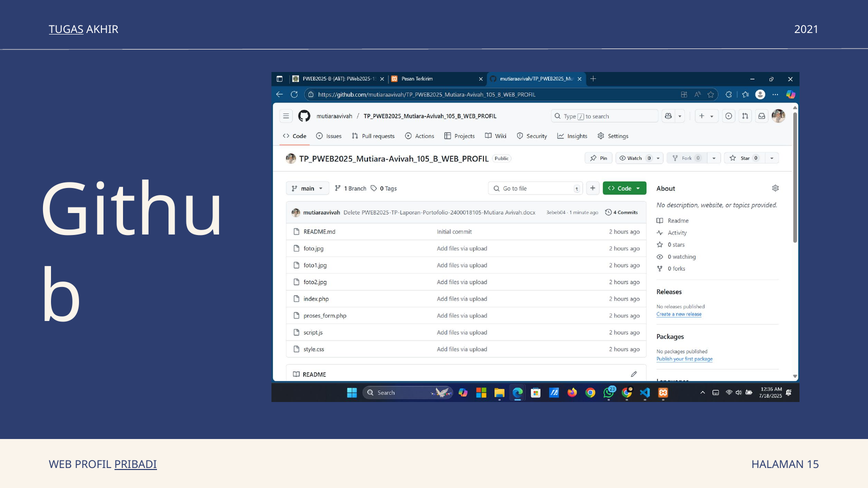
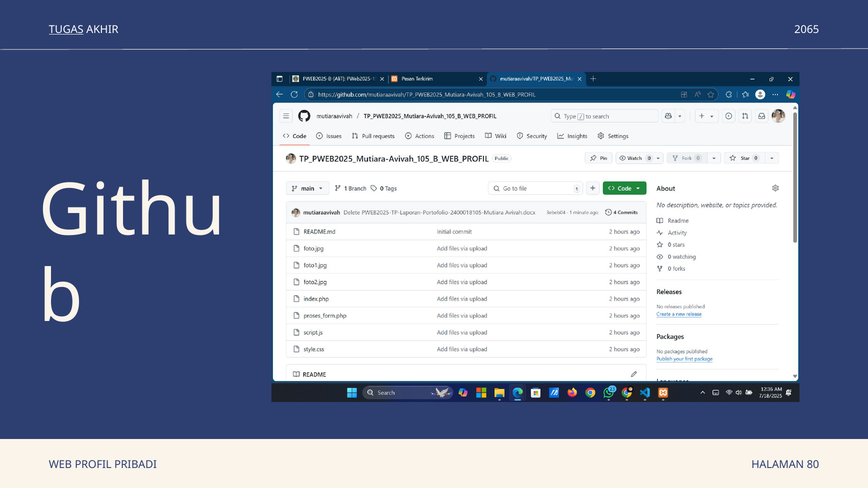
2021: 2021 -> 2065 (807, 30)
PRIBADI underline: present -> none (136, 465)
15: 15 -> 80 (813, 465)
